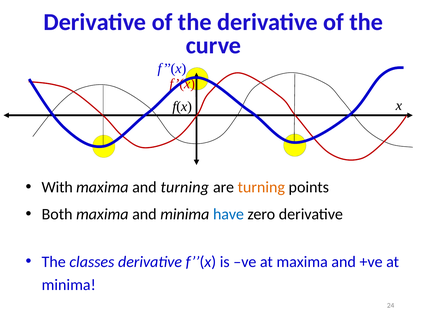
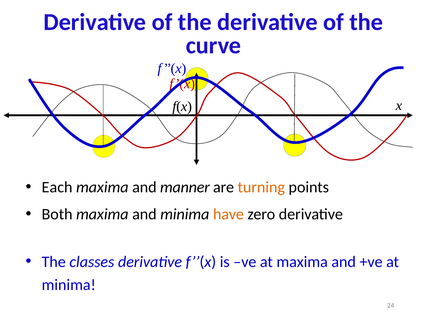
With: With -> Each (57, 188)
and turning: turning -> manner (185, 188)
have colour: blue -> orange (228, 214)
